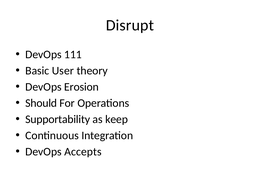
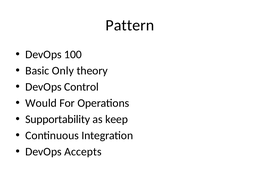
Disrupt: Disrupt -> Pattern (130, 25)
111: 111 -> 100 (73, 55)
User: User -> Only (63, 71)
Erosion: Erosion -> Control (81, 87)
Should: Should -> Would (41, 103)
